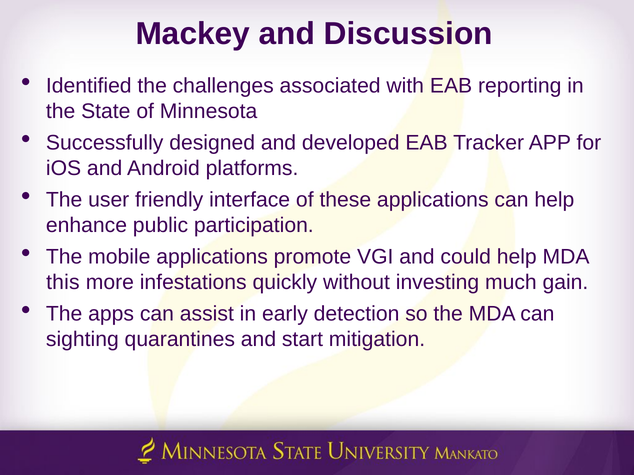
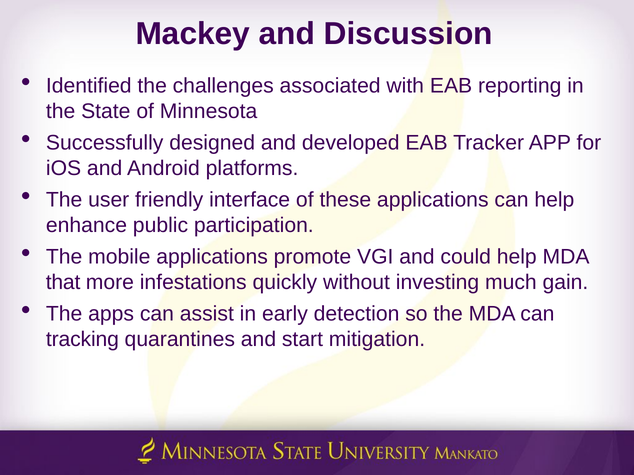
this: this -> that (63, 283)
sighting: sighting -> tracking (82, 340)
